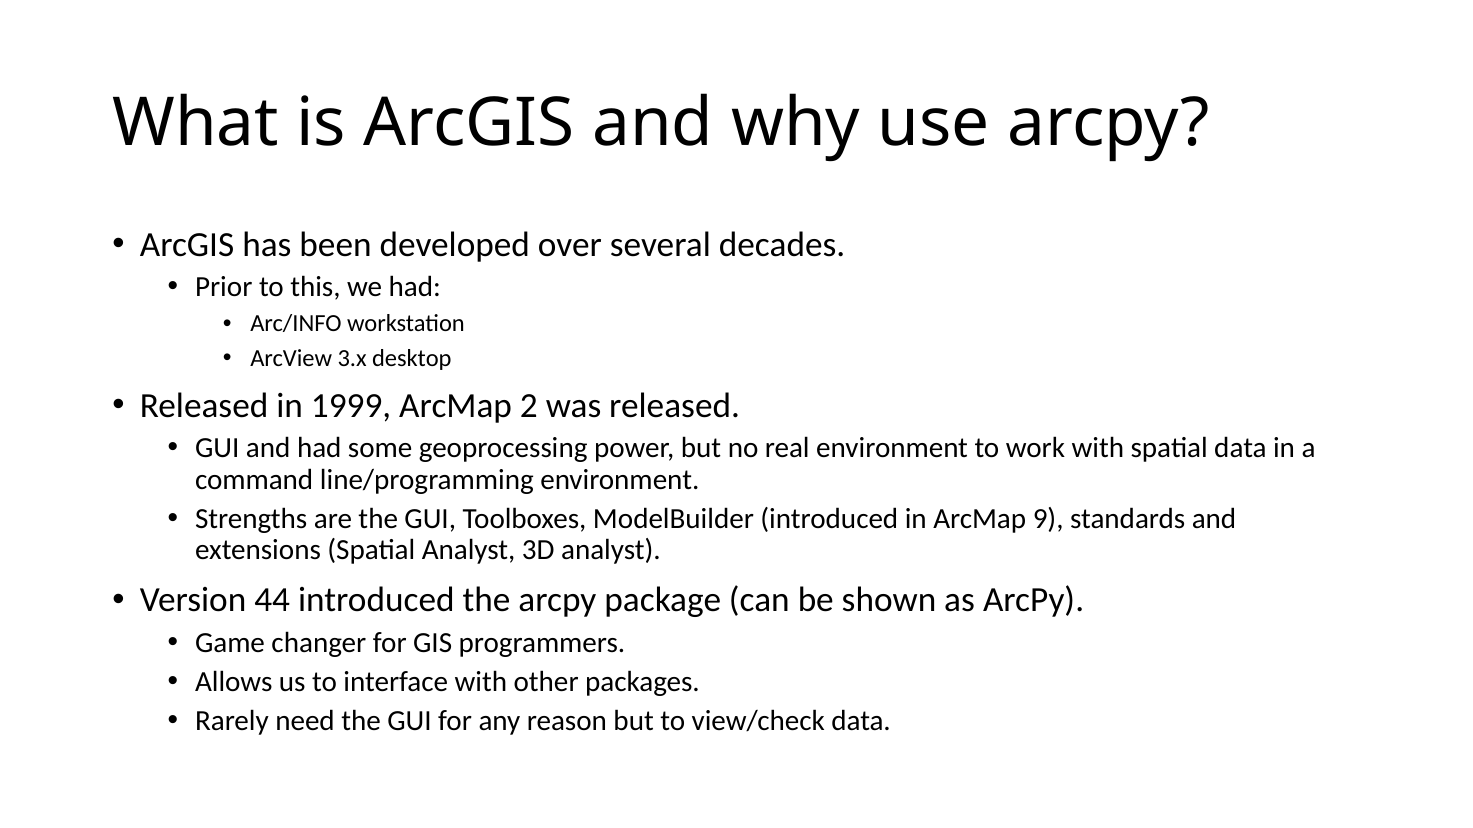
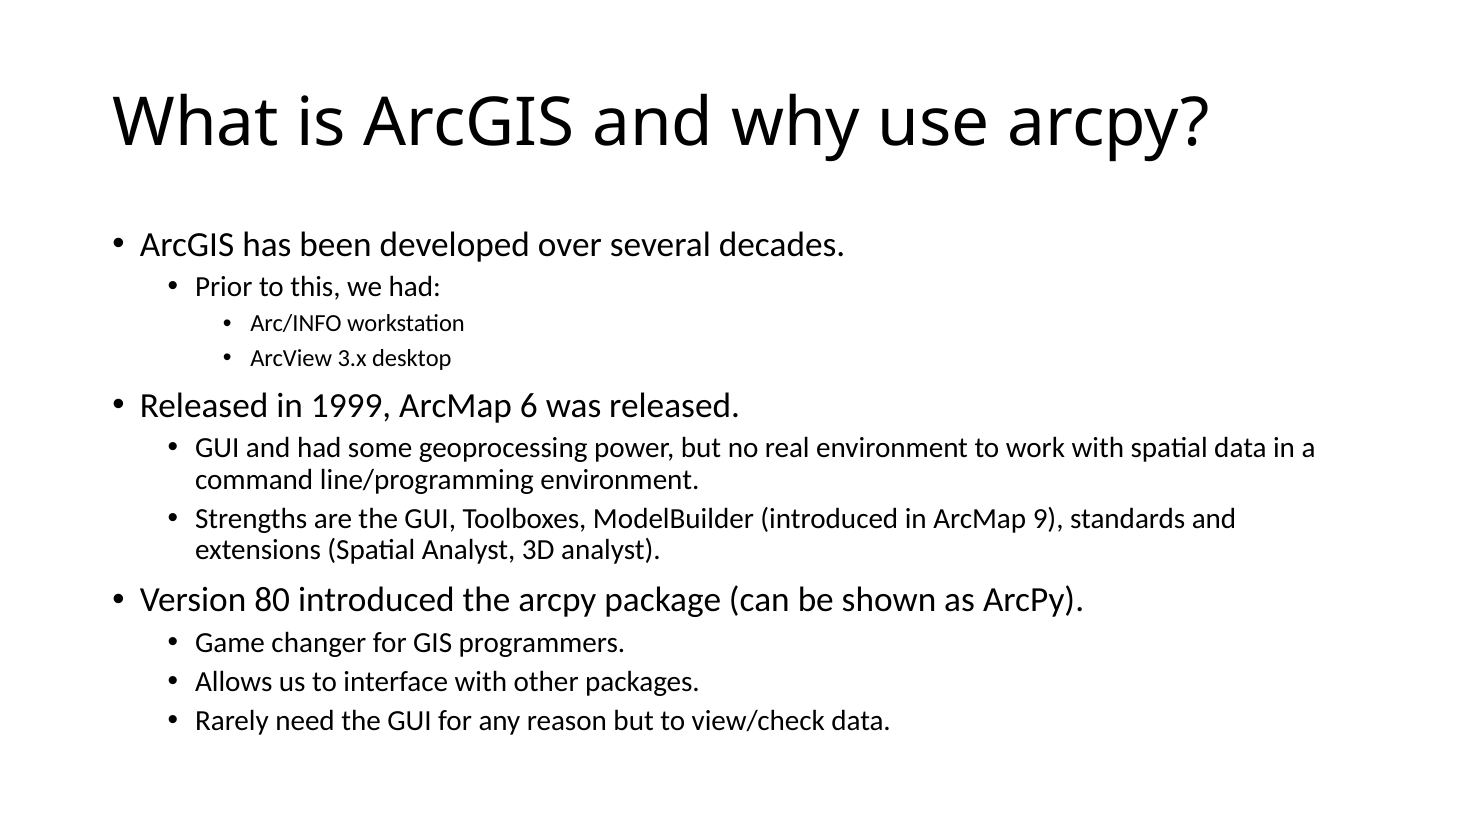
2: 2 -> 6 (529, 406)
44: 44 -> 80 (272, 601)
